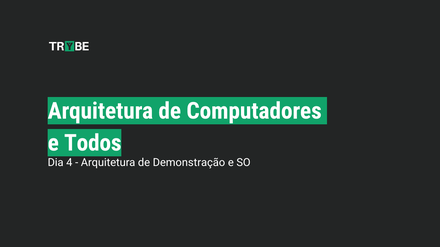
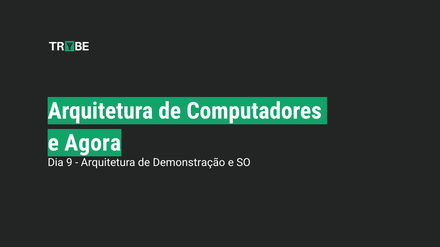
Todos: Todos -> Agora (93, 143)
4: 4 -> 9 (69, 163)
